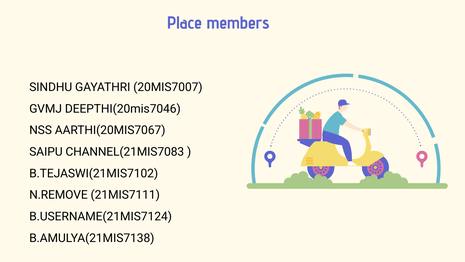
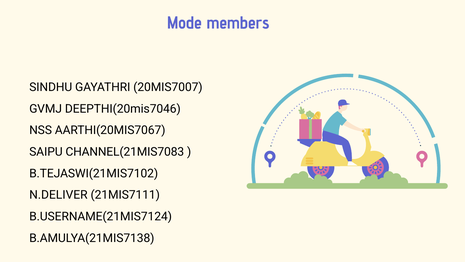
Place: Place -> Mode (184, 23)
N.REMOVE: N.REMOVE -> N.DELIVER (58, 195)
